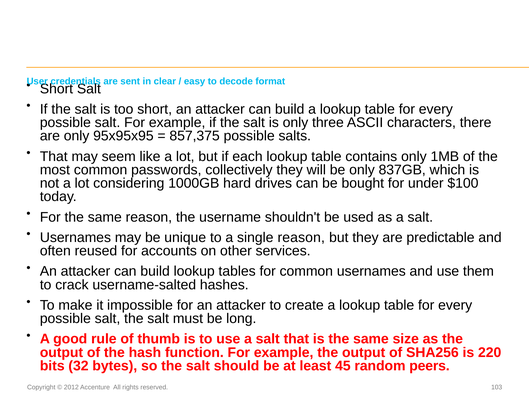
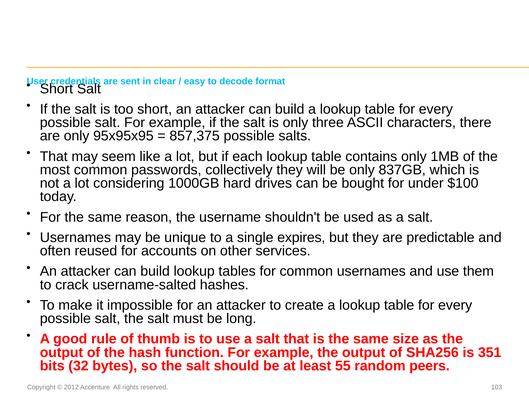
single reason: reason -> expires (301, 237)
220: 220 -> 351 (490, 352)
45: 45 -> 55 (343, 366)
